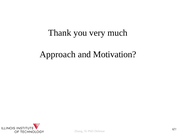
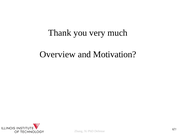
Approach: Approach -> Overview (58, 54)
